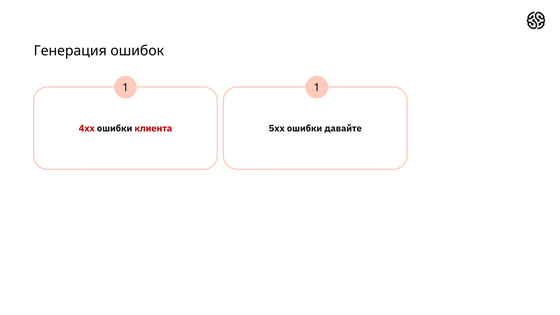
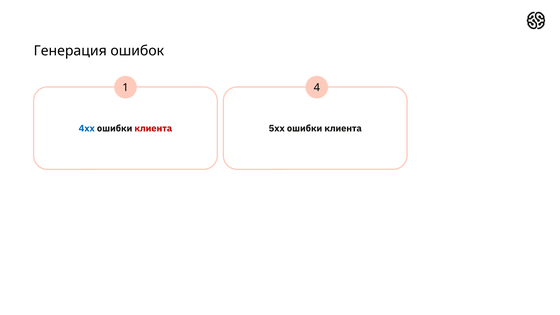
1 1: 1 -> 4 (317, 87)
4xx colour: red -> blue (87, 128)
5xx ошибки давайте: давайте -> клиента (343, 128)
